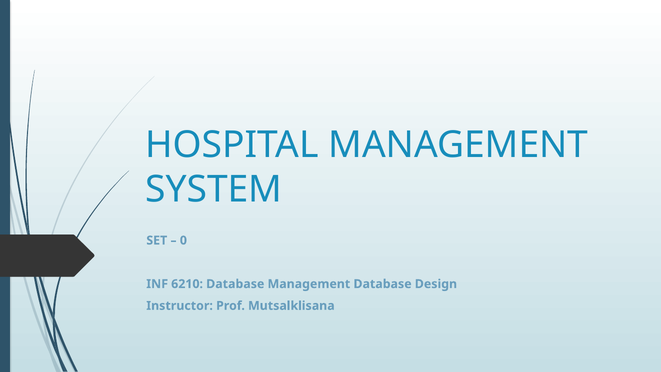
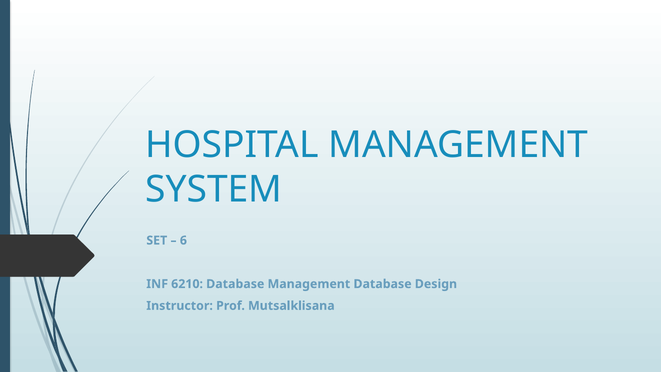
0: 0 -> 6 (183, 240)
